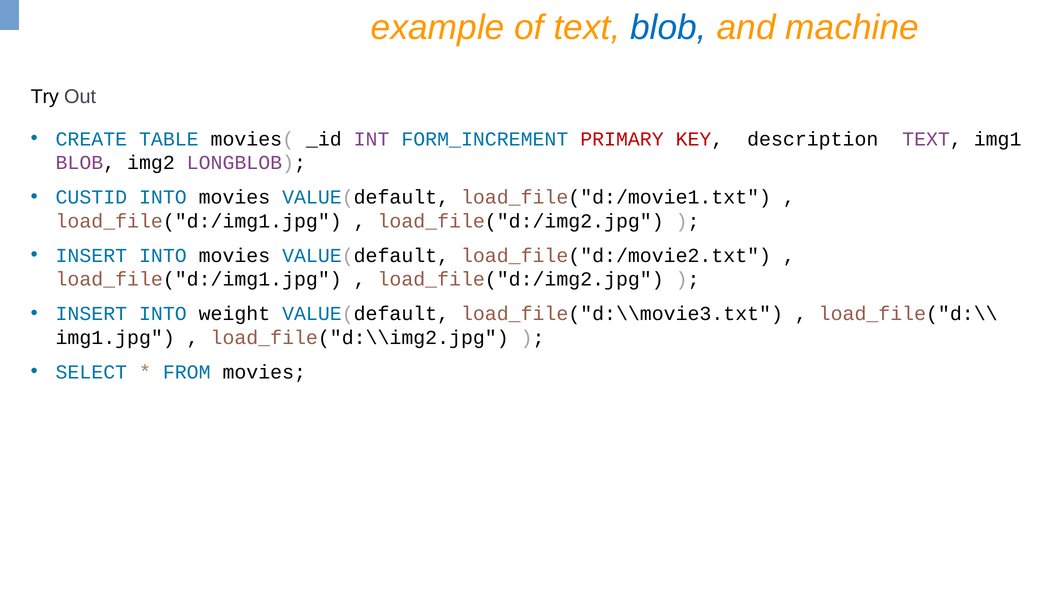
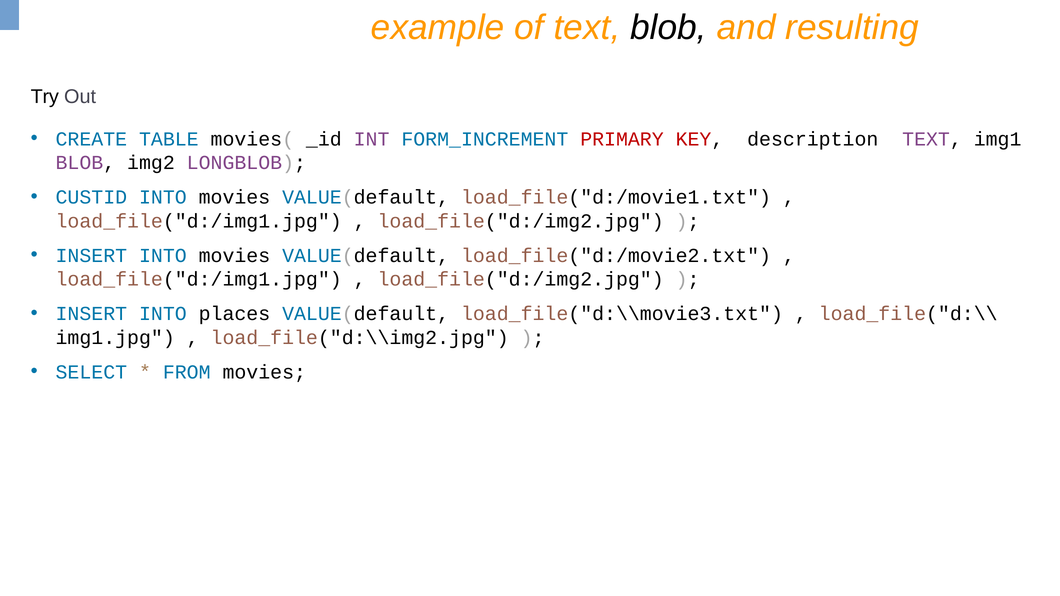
blob colour: blue -> black (668, 28)
machine: machine -> resulting (852, 28)
weight: weight -> places (234, 314)
